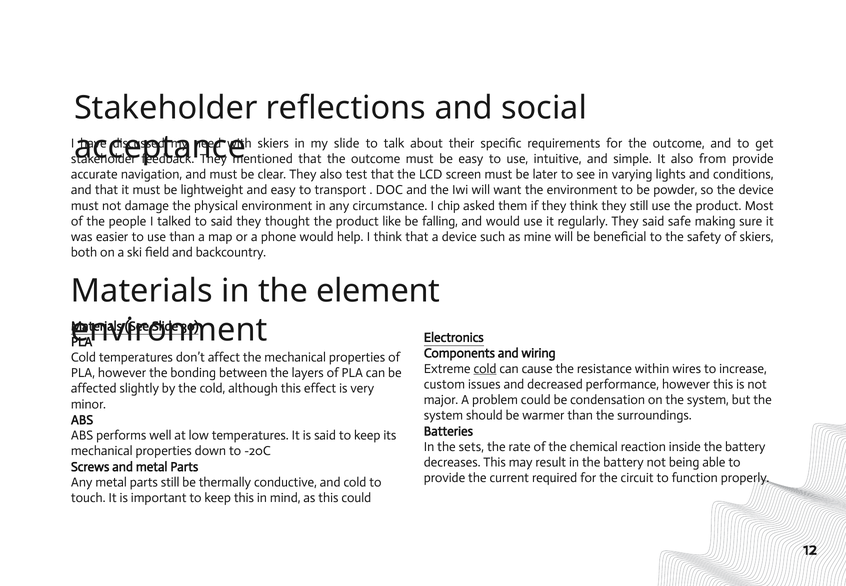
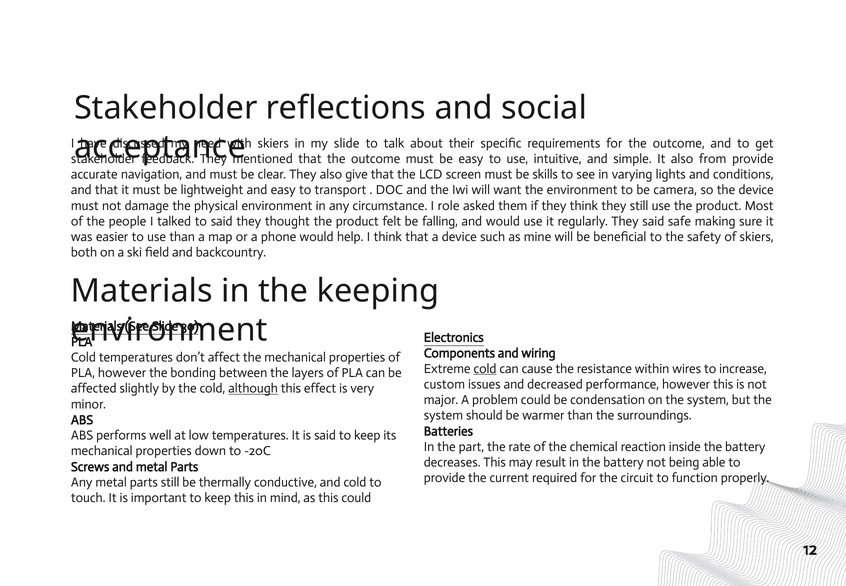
test: test -> give (357, 174)
later: later -> skills (545, 174)
powder: powder -> camera (675, 190)
chip: chip -> role (449, 206)
like: like -> felt (392, 221)
element: element -> keeping (378, 291)
although underline: none -> present (253, 388)
sets: sets -> part (471, 447)
